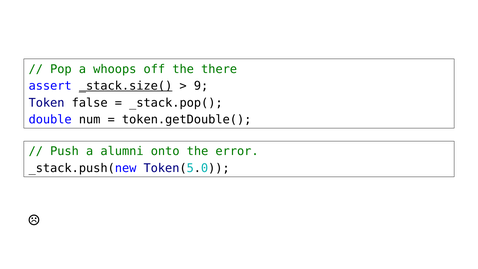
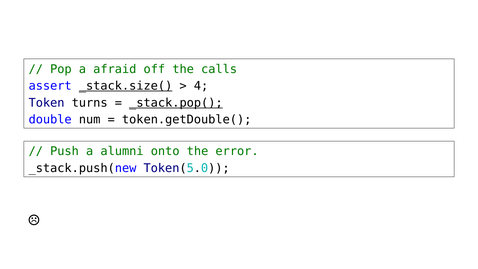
whoops: whoops -> afraid (115, 69)
there: there -> calls (219, 69)
9: 9 -> 4 (201, 86)
false: false -> turns (90, 103)
_stack.pop( underline: none -> present (176, 103)
